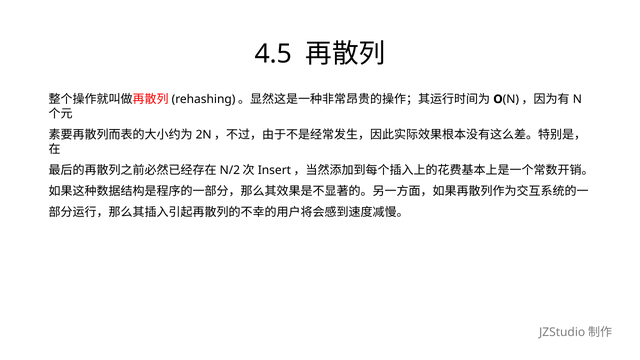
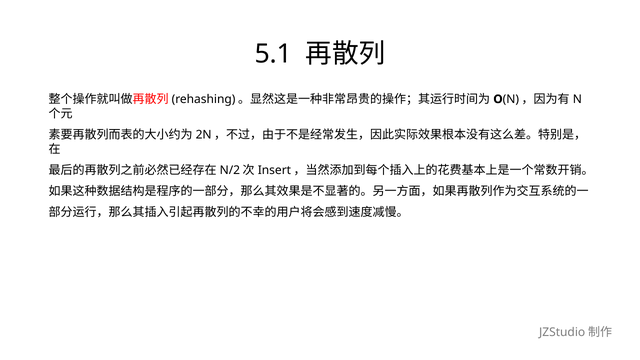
4.5: 4.5 -> 5.1 (273, 54)
